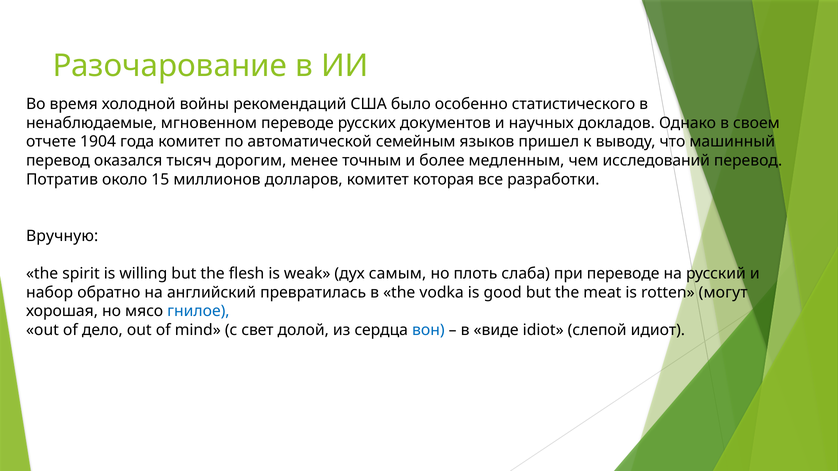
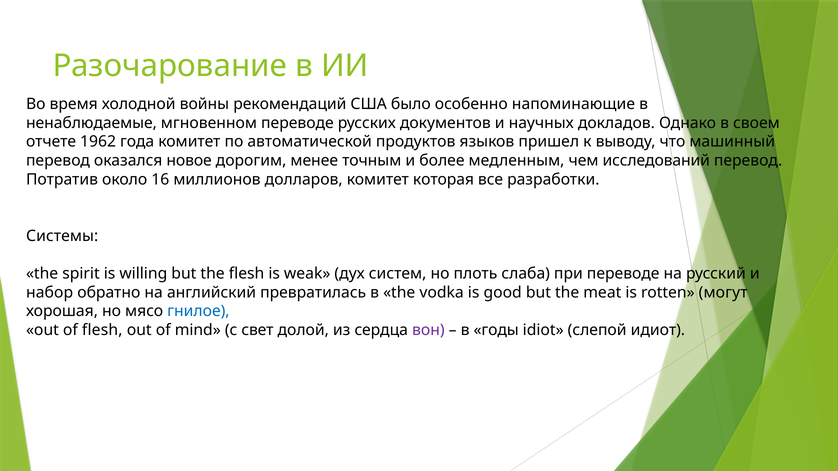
статистического: статистического -> напоминающие (573, 104)
1904: 1904 -> 1962 (98, 142)
семейным: семейным -> продуктов (416, 142)
тысяч: тысяч -> новое (189, 161)
15: 15 -> 16 (160, 180)
Вручную: Вручную -> Системы (62, 236)
самым: самым -> систем (398, 274)
of дело: дело -> flesh (102, 330)
вон colour: blue -> purple (428, 330)
виде: виде -> годы (496, 330)
